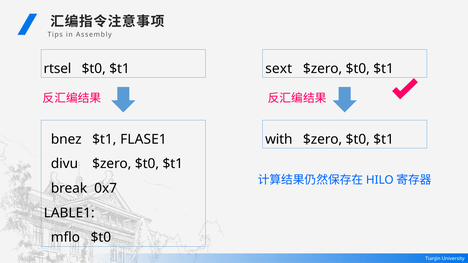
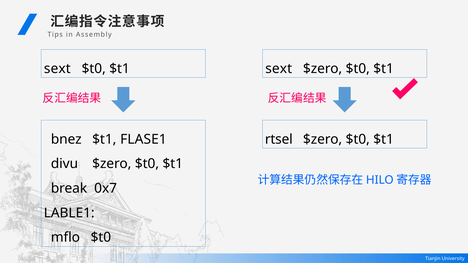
rtsel: rtsel -> sext (57, 69)
with: with -> rtsel (279, 139)
